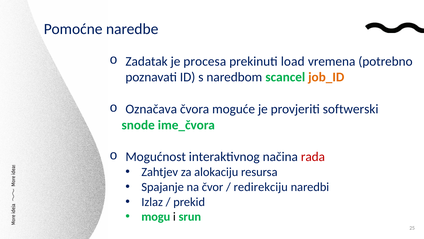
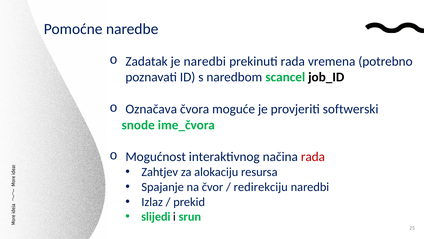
je procesa: procesa -> naredbi (205, 61)
prekinuti load: load -> rada (293, 61)
job_ID colour: orange -> black (326, 77)
mogu: mogu -> slijedi (156, 216)
